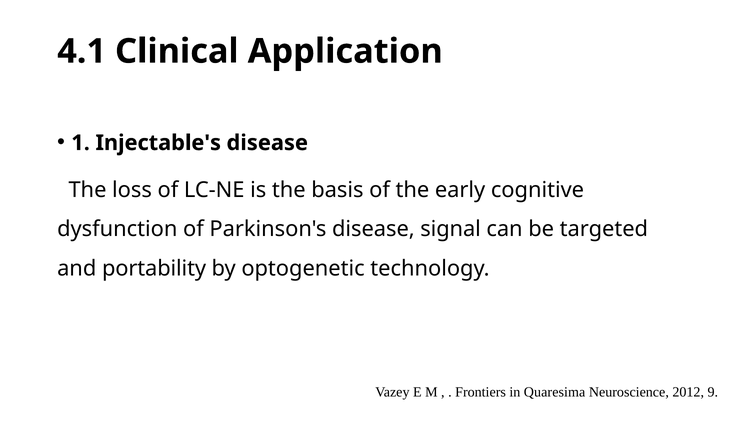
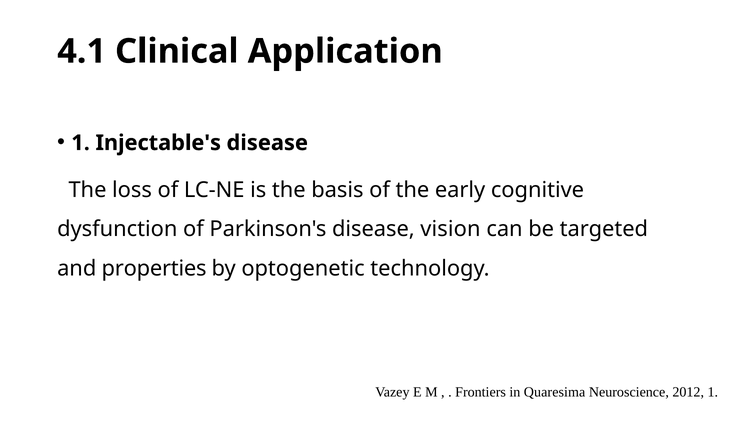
signal: signal -> vision (450, 229)
portability: portability -> properties (154, 268)
2012 9: 9 -> 1 (713, 392)
